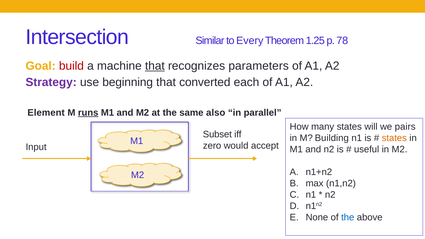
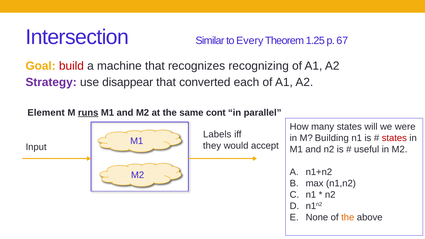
78: 78 -> 67 (342, 41)
that underline: present -> none (155, 66)
parameters: parameters -> recognizing (259, 66)
beginning: beginning -> disappear (128, 82)
also: also -> cont (216, 113)
pairs: pairs -> were (405, 127)
Subset: Subset -> Labels (217, 134)
states colour: orange -> red (394, 138)
zero: zero -> they (212, 146)
the colour: blue -> orange (348, 217)
